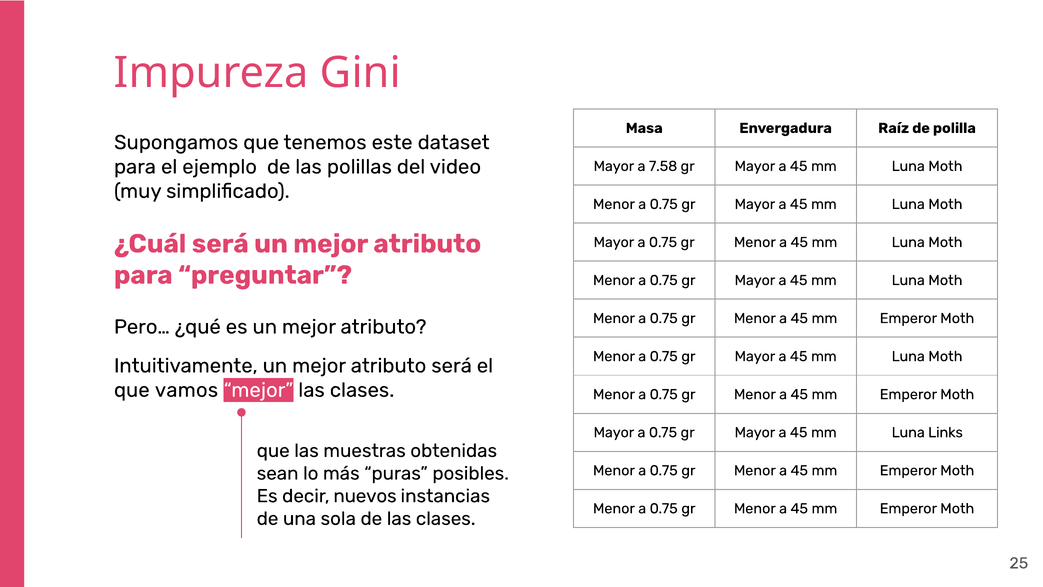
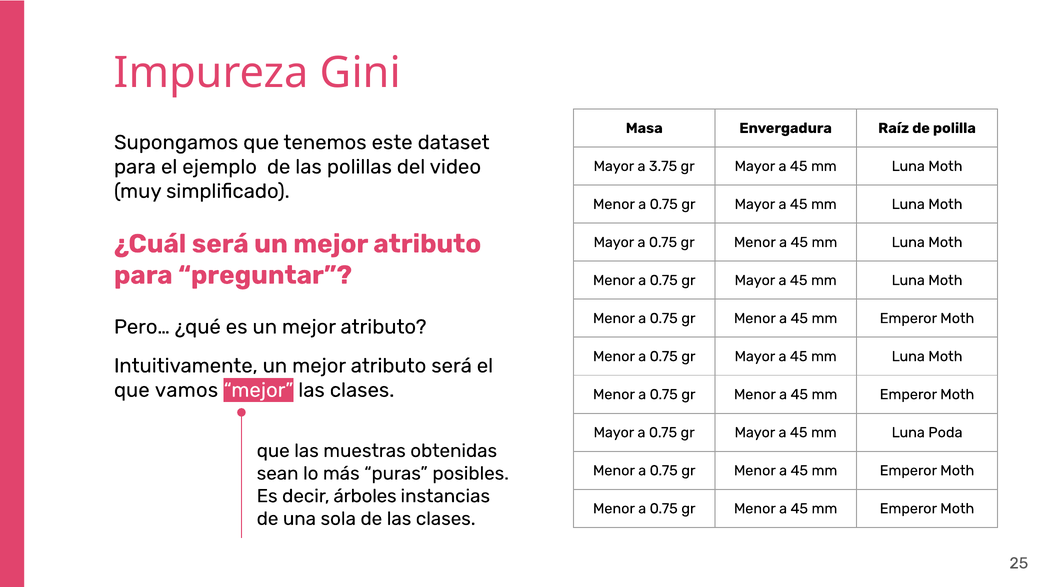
7.58: 7.58 -> 3.75 (663, 166)
Links: Links -> Poda (945, 432)
nuevos: nuevos -> árboles (365, 496)
